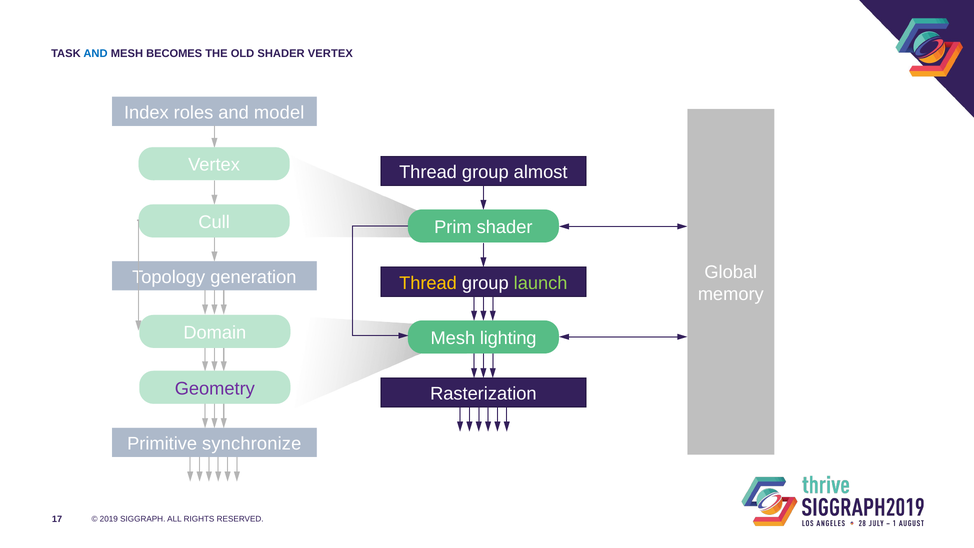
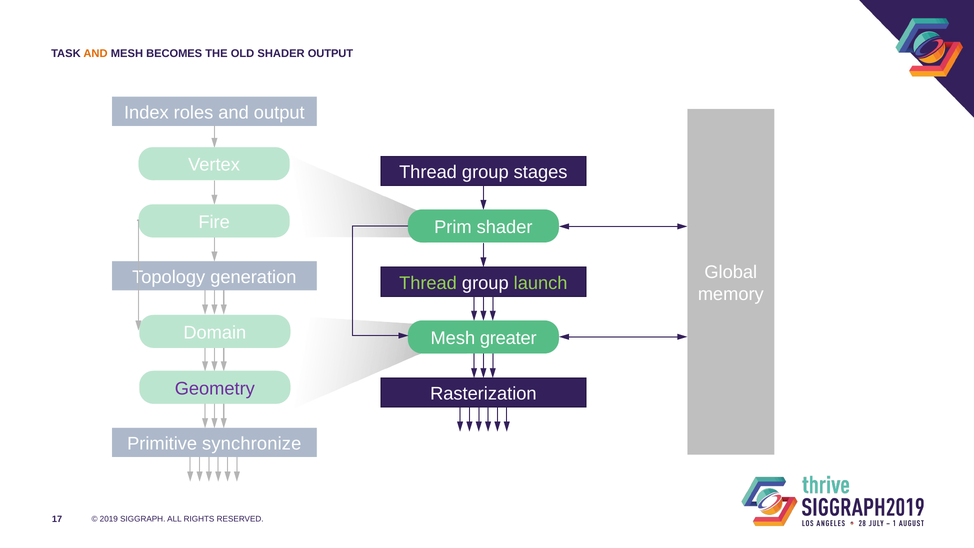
AND colour: blue -> orange (95, 54)
SHADER VERTEX: VERTEX -> OUTPUT (330, 54)
and model: model -> output (279, 113)
almost: almost -> stages (541, 172)
Cull: Cull -> Fire (214, 222)
Thread colour: yellow -> light green (428, 283)
lighting: lighting -> greater (508, 338)
